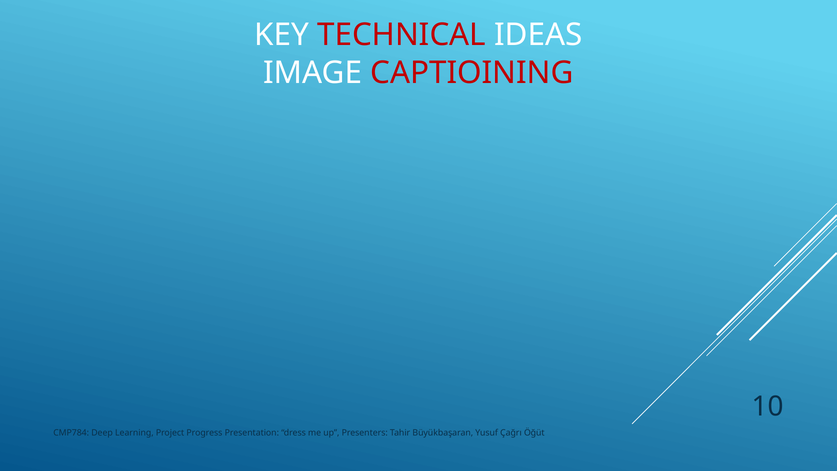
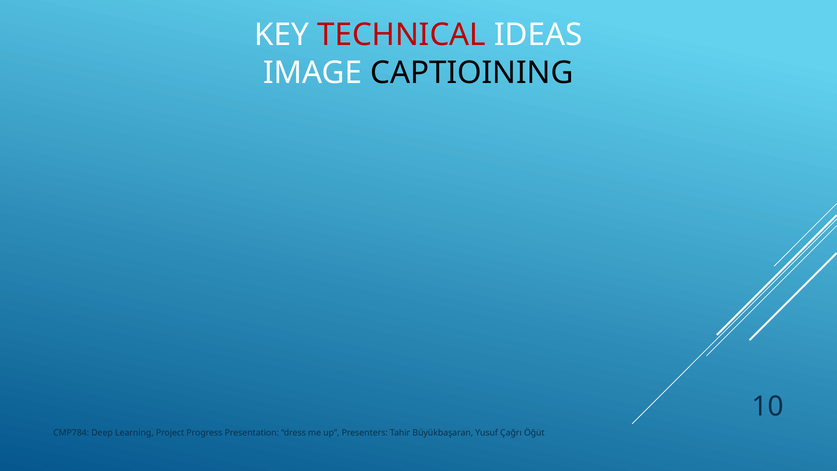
CAPTIOINING colour: red -> black (472, 73)
